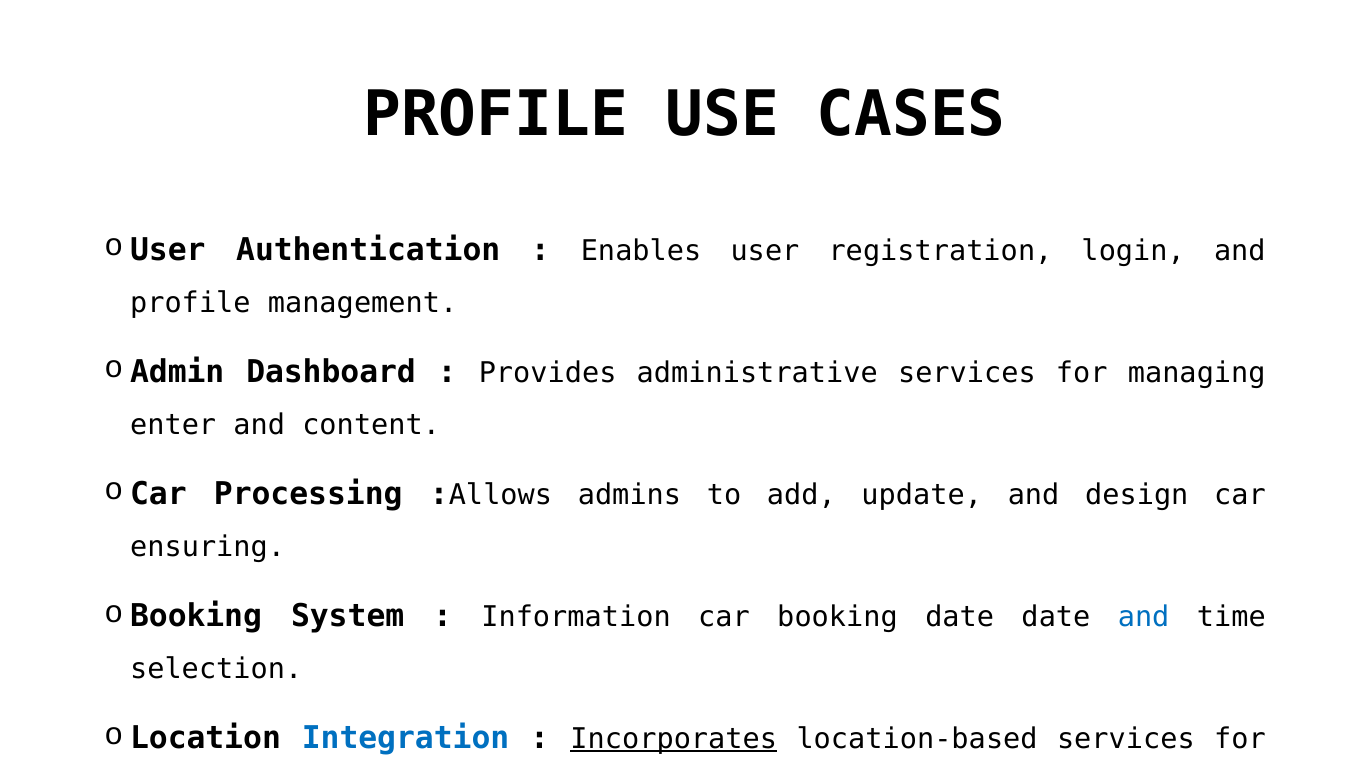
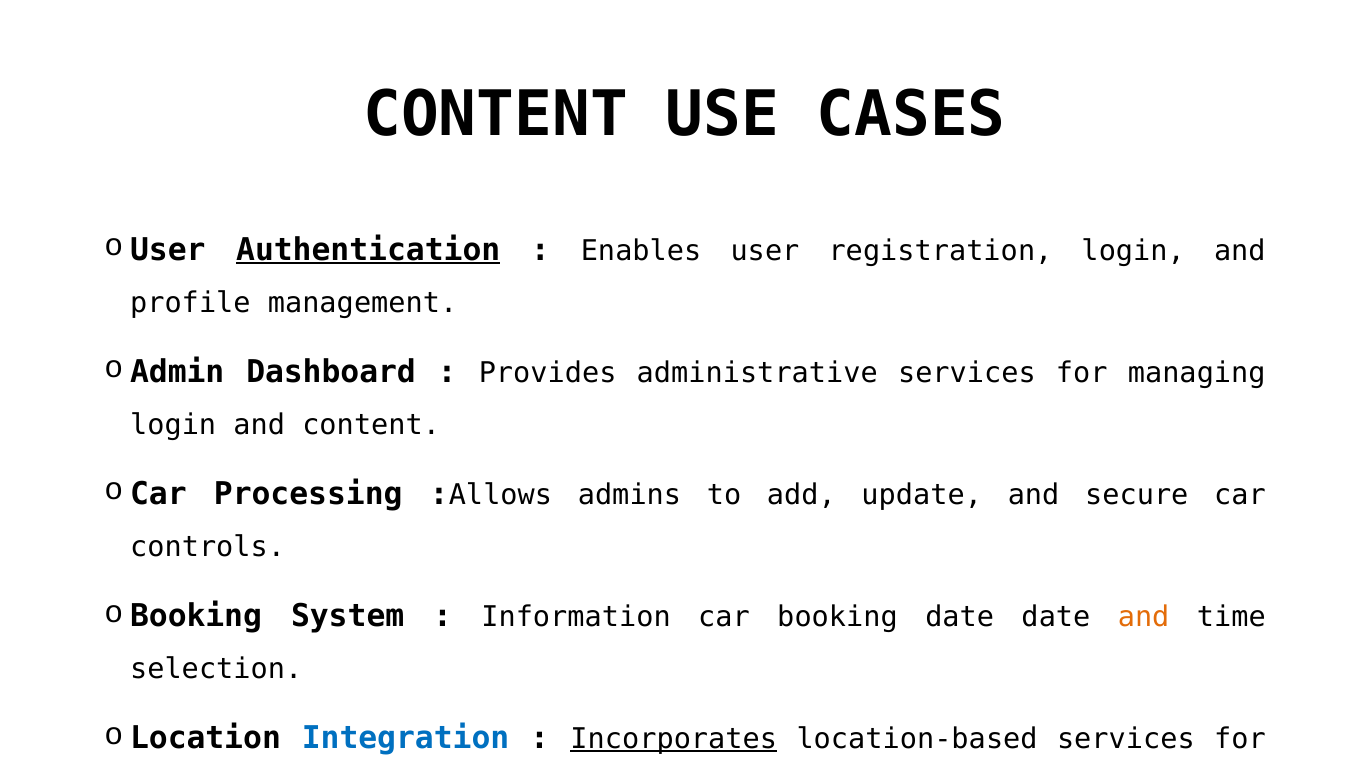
PROFILE: PROFILE -> CONTENT (496, 115)
Authentication underline: none -> present (368, 250)
enter: enter -> login (173, 425)
design: design -> secure (1137, 495)
ensuring: ensuring -> controls (208, 547)
and colour: blue -> orange (1144, 617)
